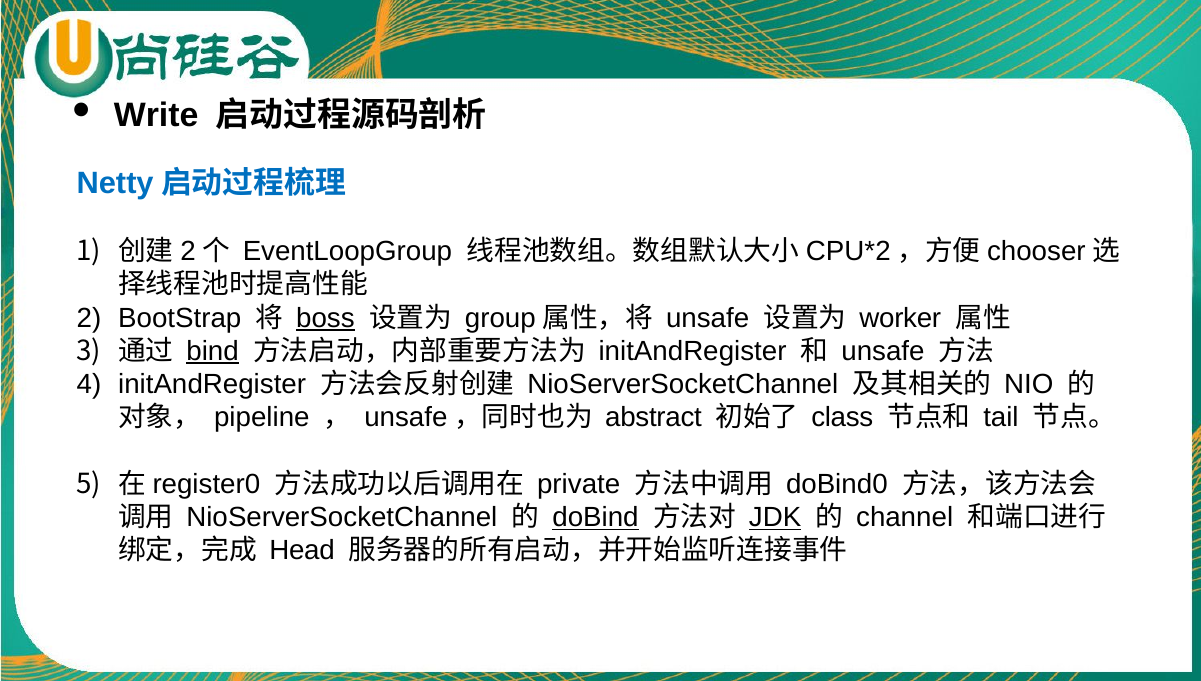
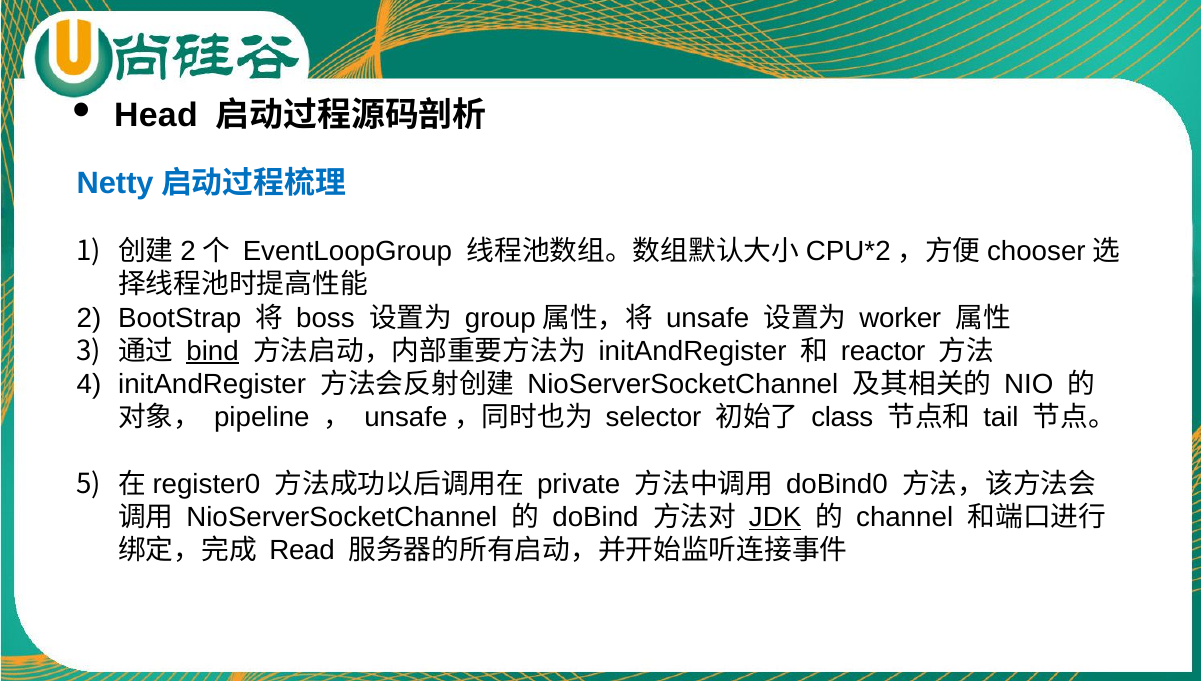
Write: Write -> Head (156, 115)
boss underline: present -> none (325, 318)
unsafe: unsafe -> reactor (883, 351)
abstract: abstract -> selector (653, 418)
doBind underline: present -> none (596, 518)
Head: Head -> Read (302, 551)
